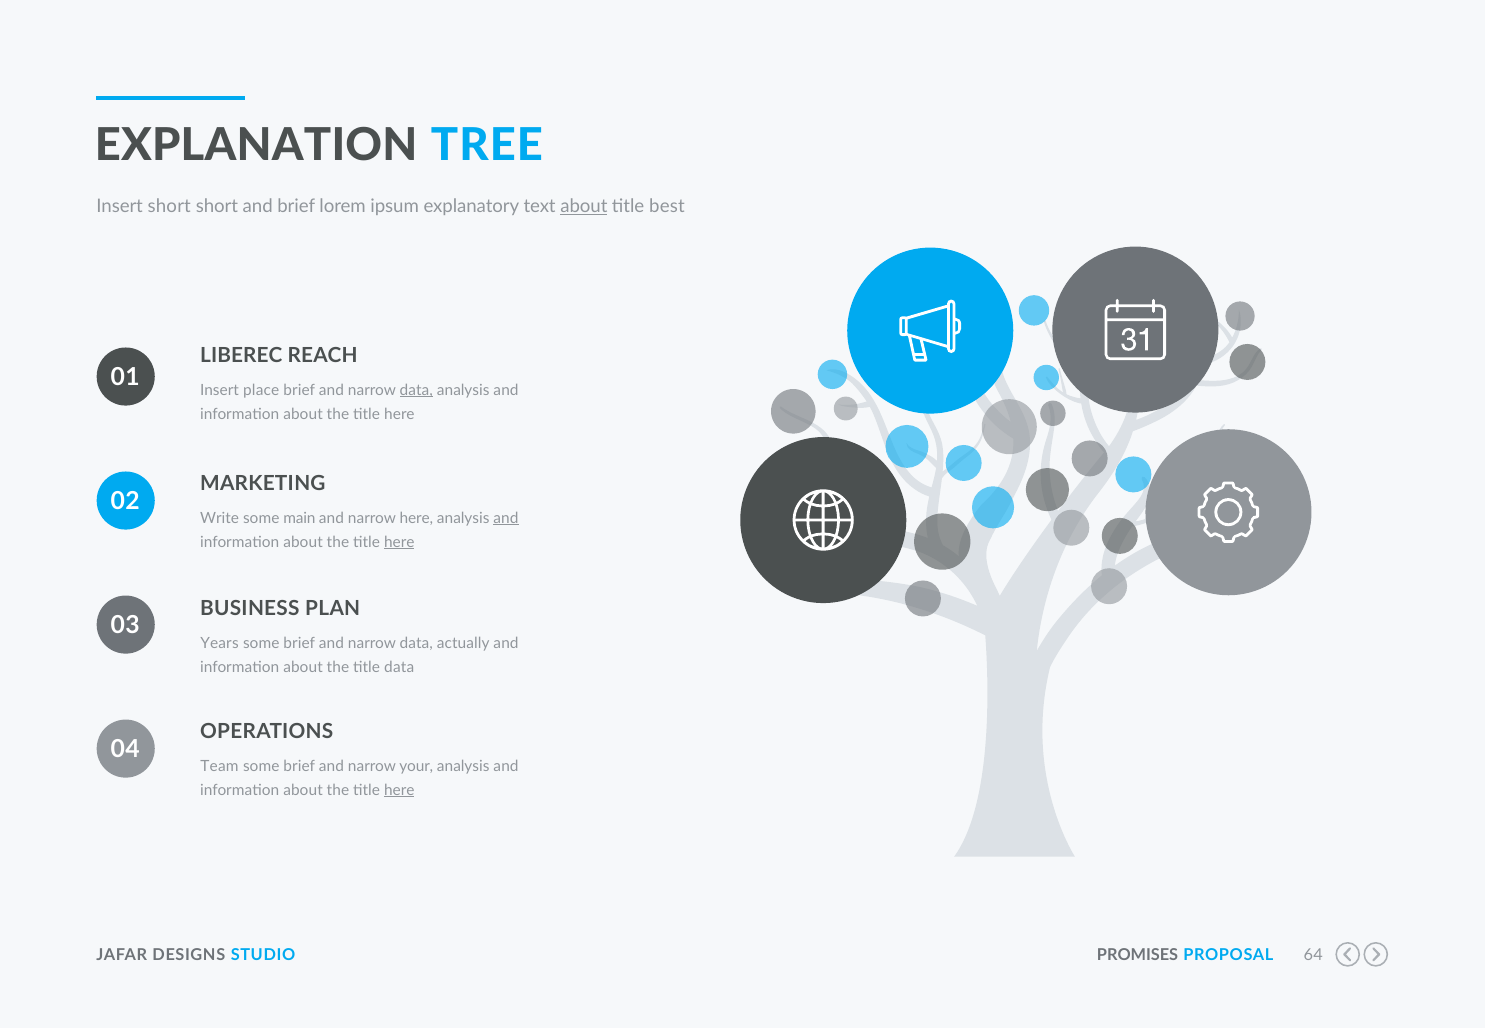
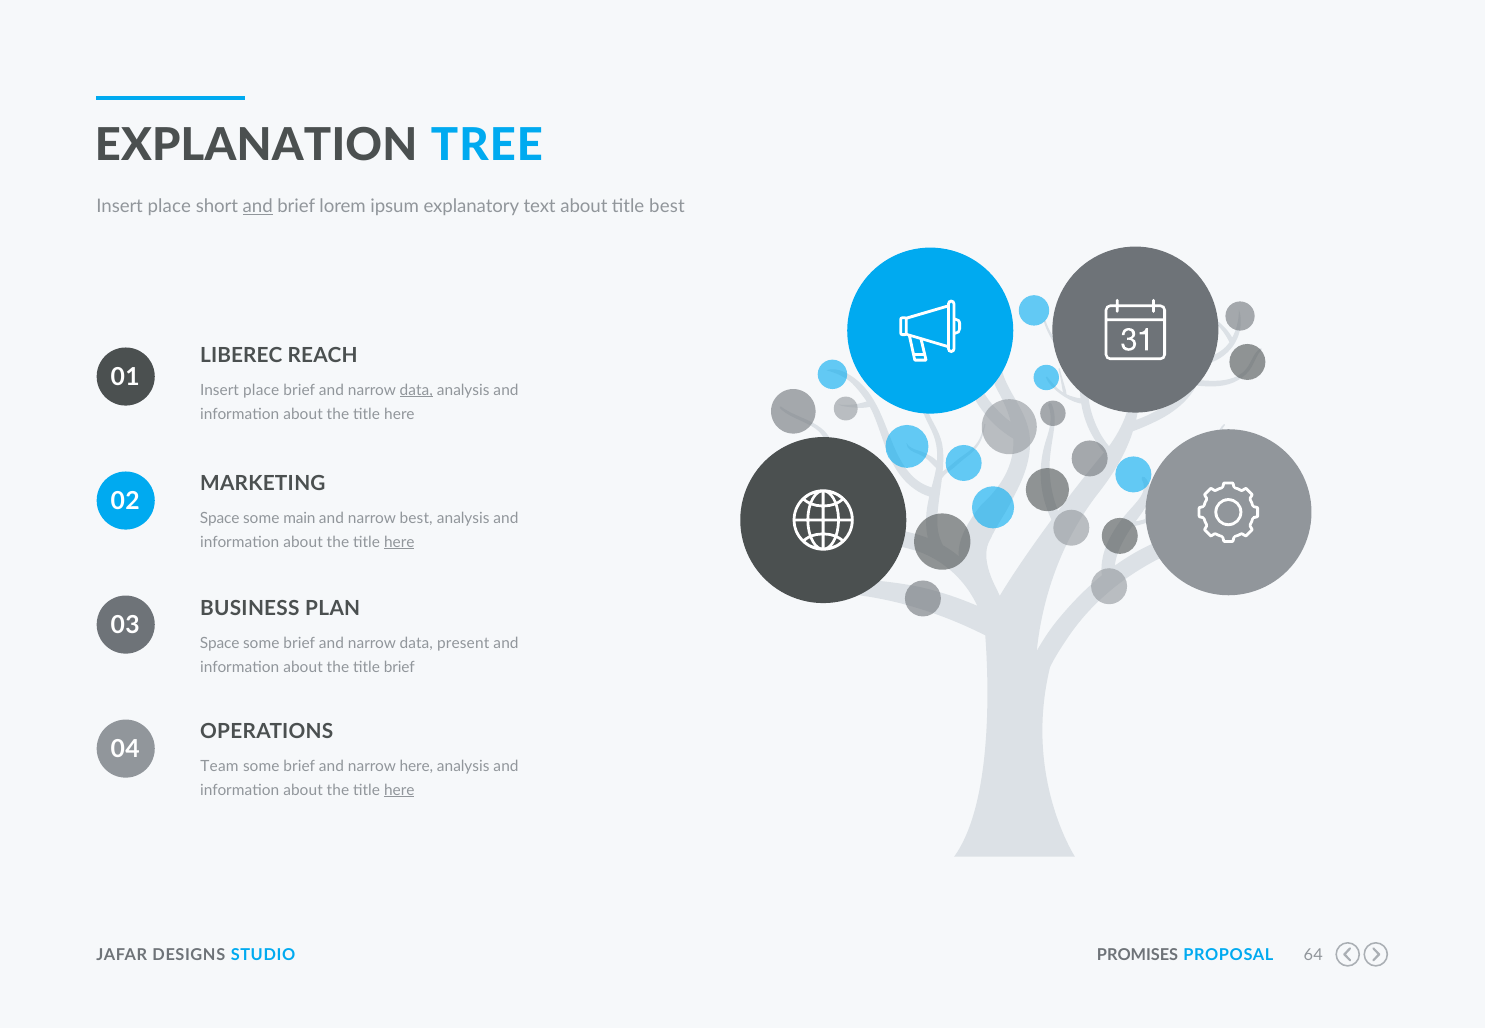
short: short -> place (169, 207)
and underline: none -> present (258, 207)
about underline: present -> none (584, 207)
Write: Write -> Space (220, 518)
narrow here: here -> best (416, 518)
and underline: present -> none (506, 518)
Years: Years -> Space (220, 643)
actually: actually -> present (463, 643)
title data: data -> brief (399, 667)
narrow your: your -> here (416, 766)
